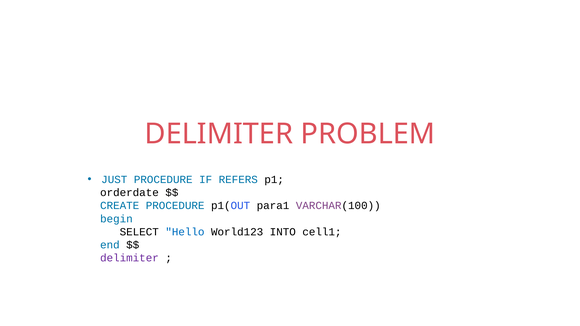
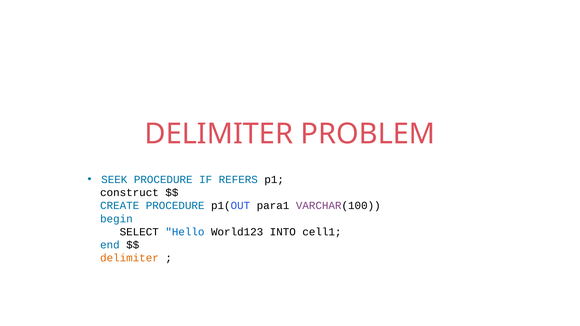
JUST: JUST -> SEEK (114, 180)
orderdate: orderdate -> construct (129, 193)
delimiter colour: purple -> orange (129, 258)
